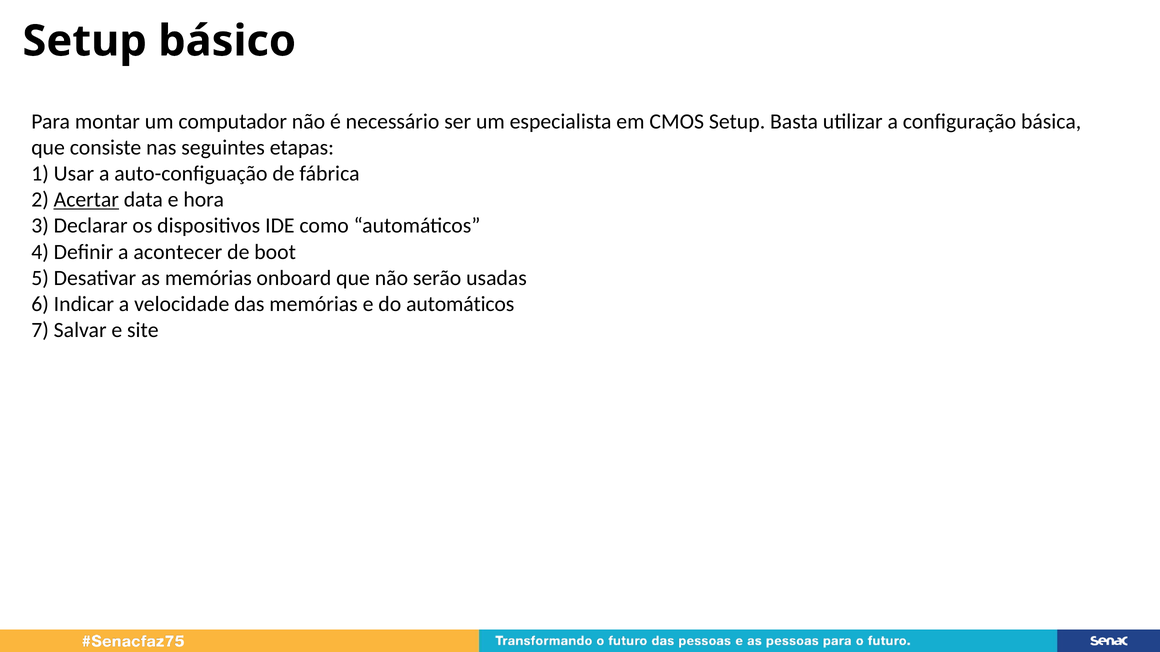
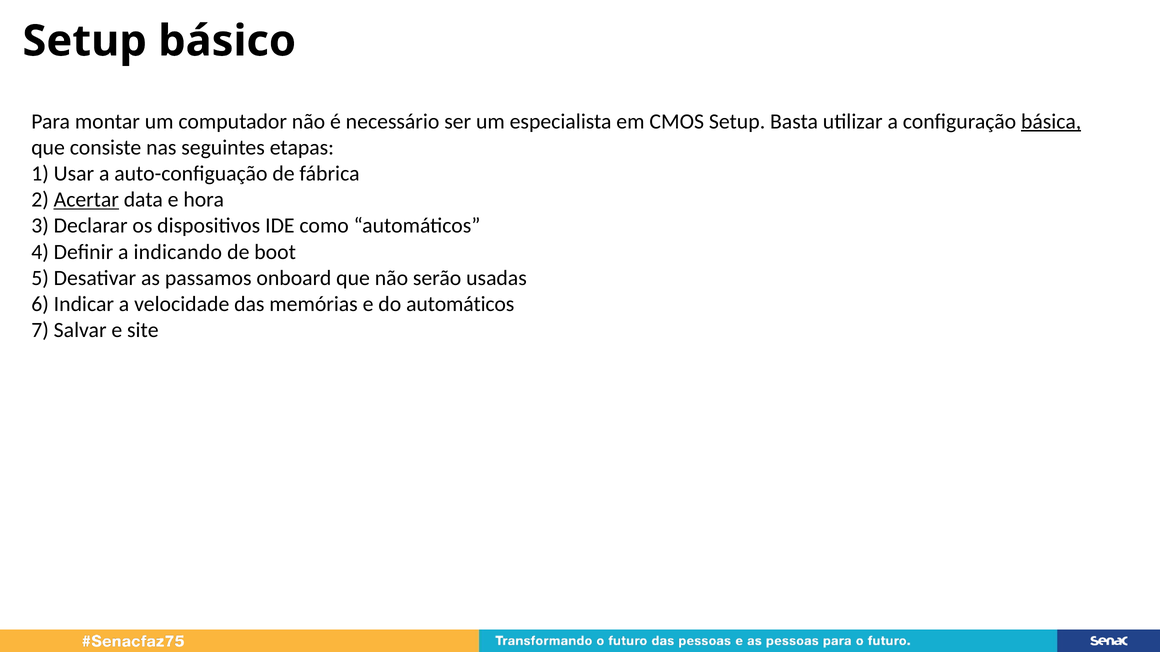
básica underline: none -> present (1051, 122)
acontecer: acontecer -> indicando (178, 252)
as memórias: memórias -> passamos (208, 278)
